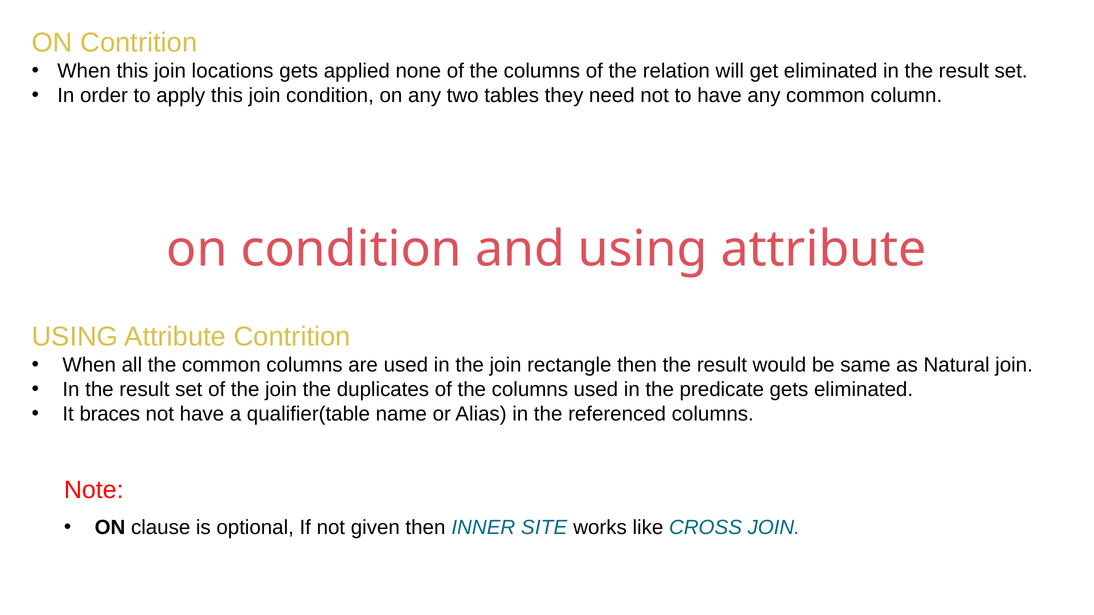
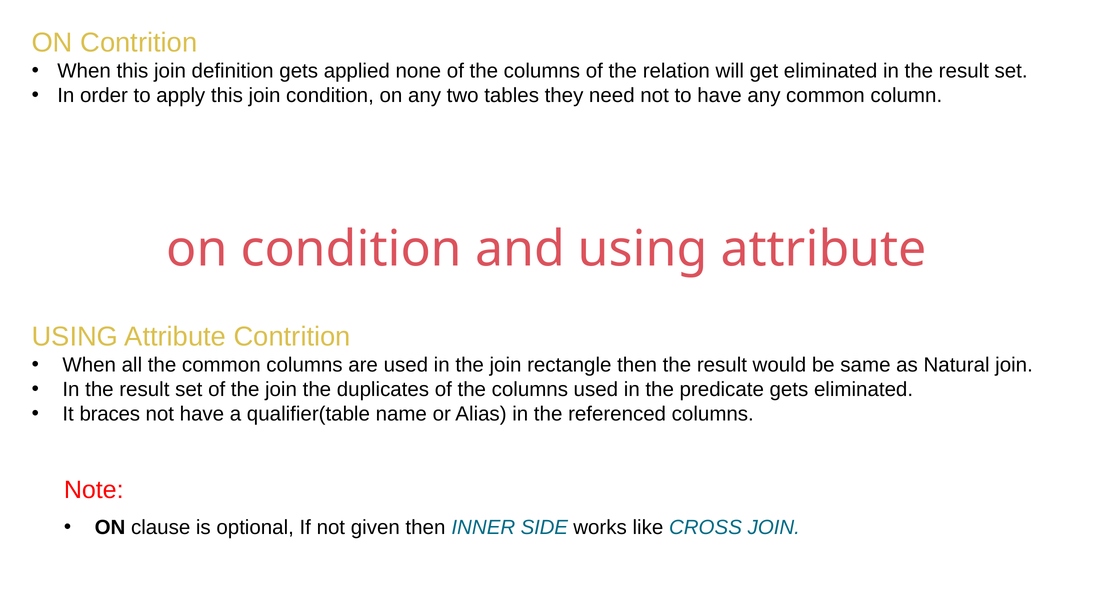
locations: locations -> definition (233, 71)
SITE: SITE -> SIDE (544, 528)
